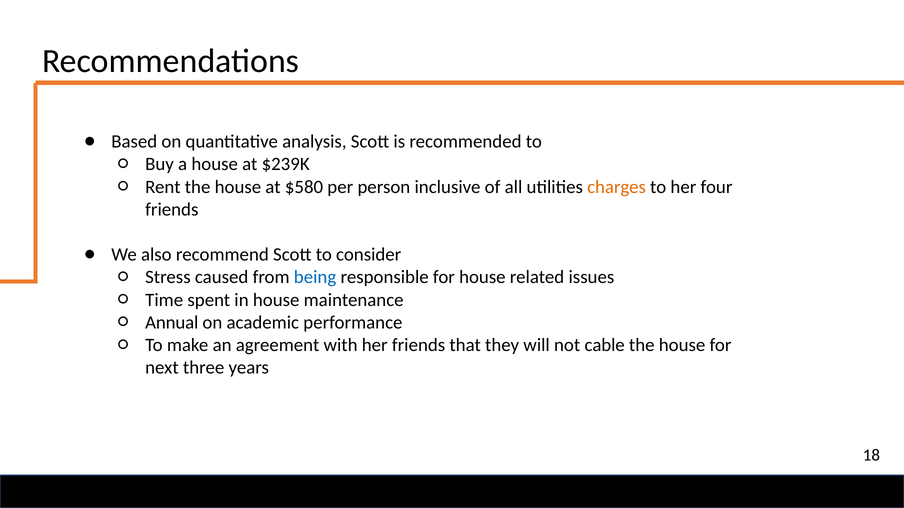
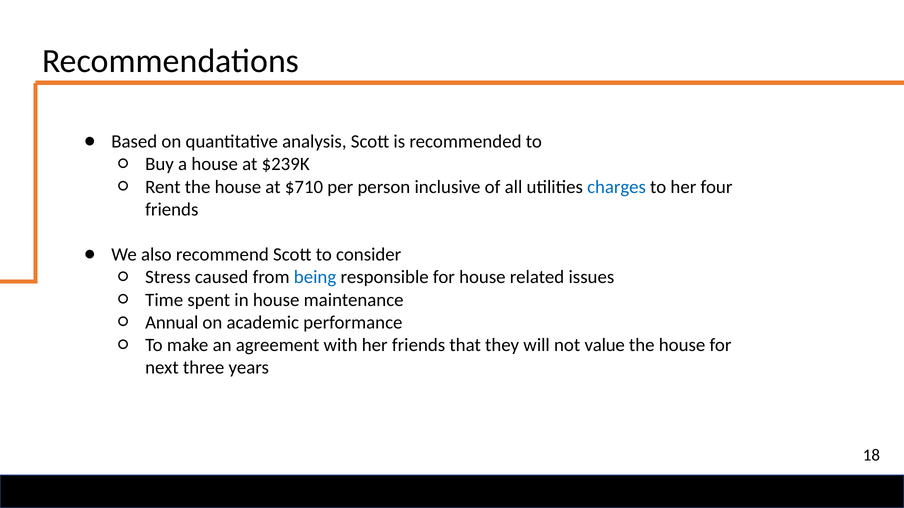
$580: $580 -> $710 (304, 187)
charges colour: orange -> blue (617, 187)
cable: cable -> value (605, 345)
